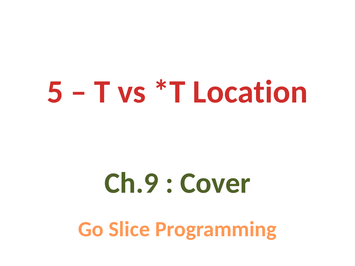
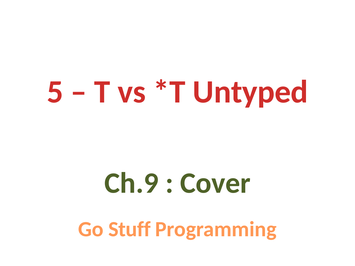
Location: Location -> Untyped (250, 92)
Slice: Slice -> Stuff (130, 229)
